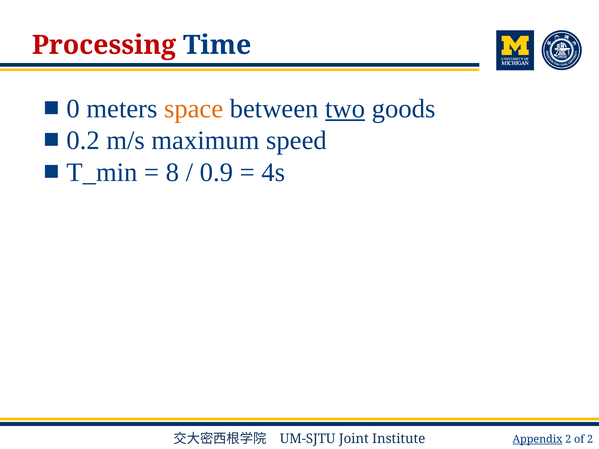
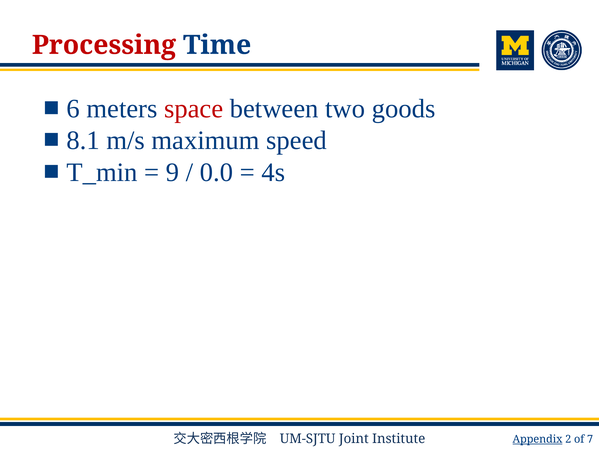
0: 0 -> 6 (73, 109)
space colour: orange -> red (194, 109)
two underline: present -> none (345, 109)
0.2: 0.2 -> 8.1 (83, 141)
8: 8 -> 9 (173, 173)
0.9: 0.9 -> 0.0 (217, 173)
of 2: 2 -> 7 (590, 440)
